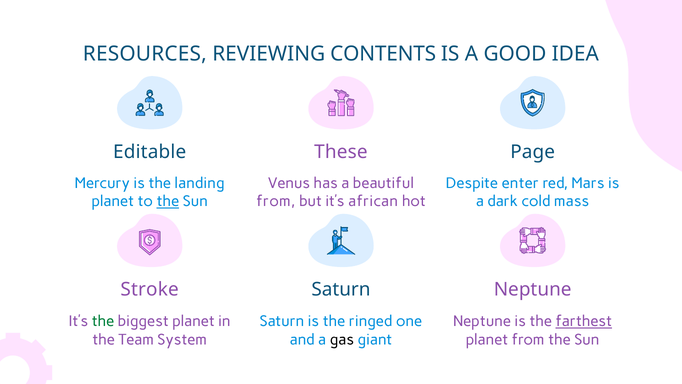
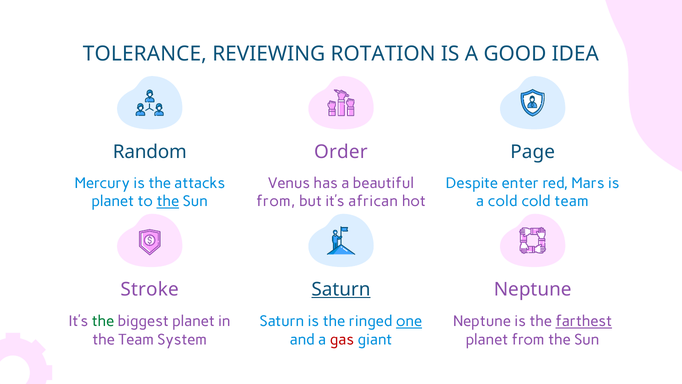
RESOURCES: RESOURCES -> TOLERANCE (145, 54)
CONTENTS: CONTENTS -> ROTATION (383, 54)
Editable: Editable -> Random (150, 152)
These: These -> Order (341, 152)
landing: landing -> attacks (200, 183)
a dark: dark -> cold (503, 201)
cold mass: mass -> team (572, 201)
Saturn underline: none -> present (341, 289)
one underline: none -> present (409, 321)
gas colour: black -> red (342, 339)
